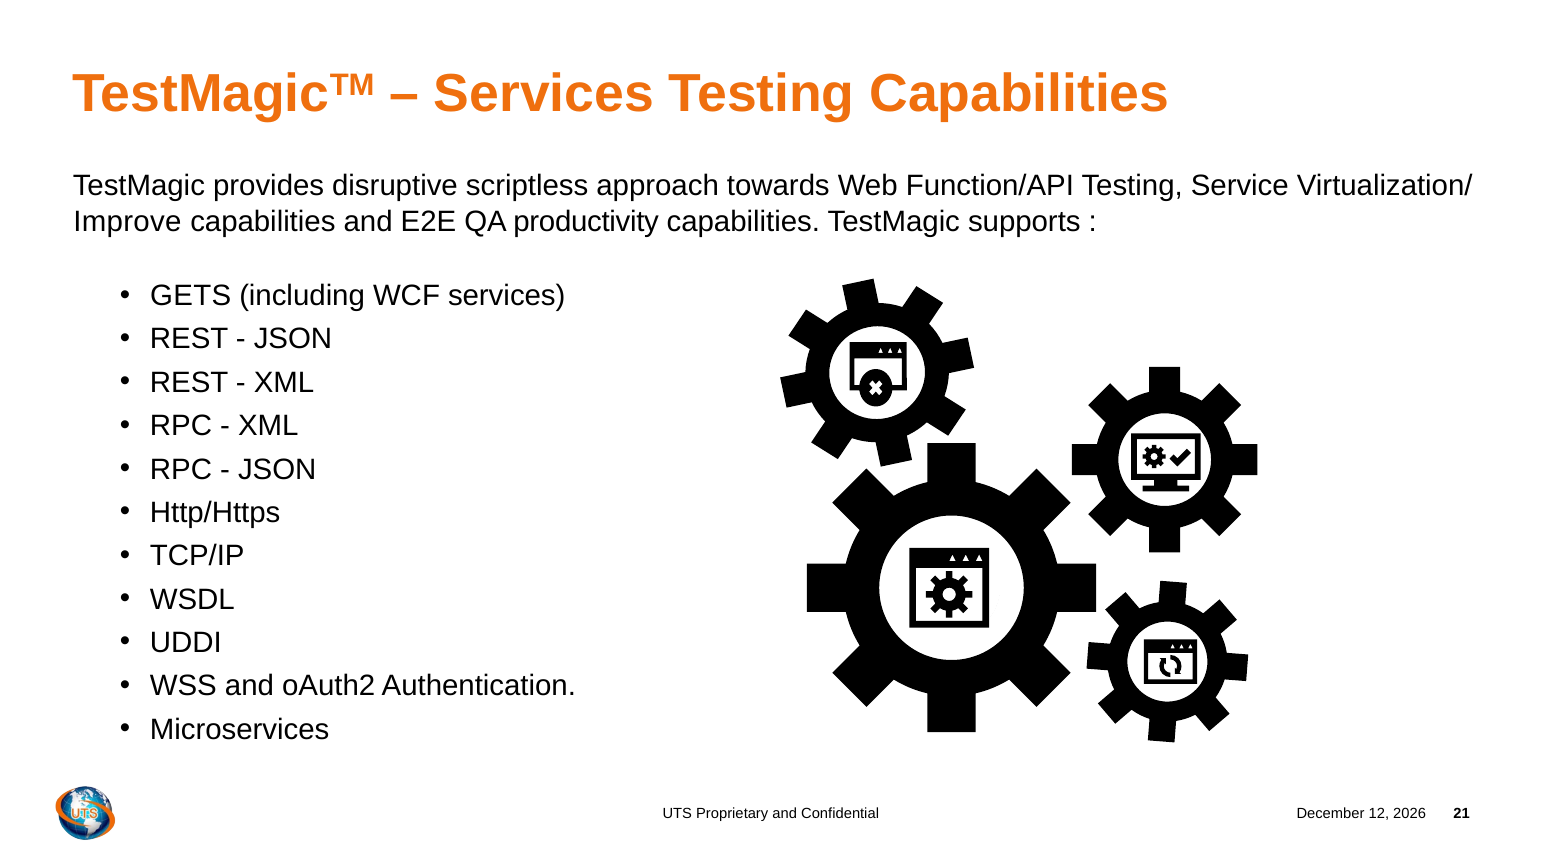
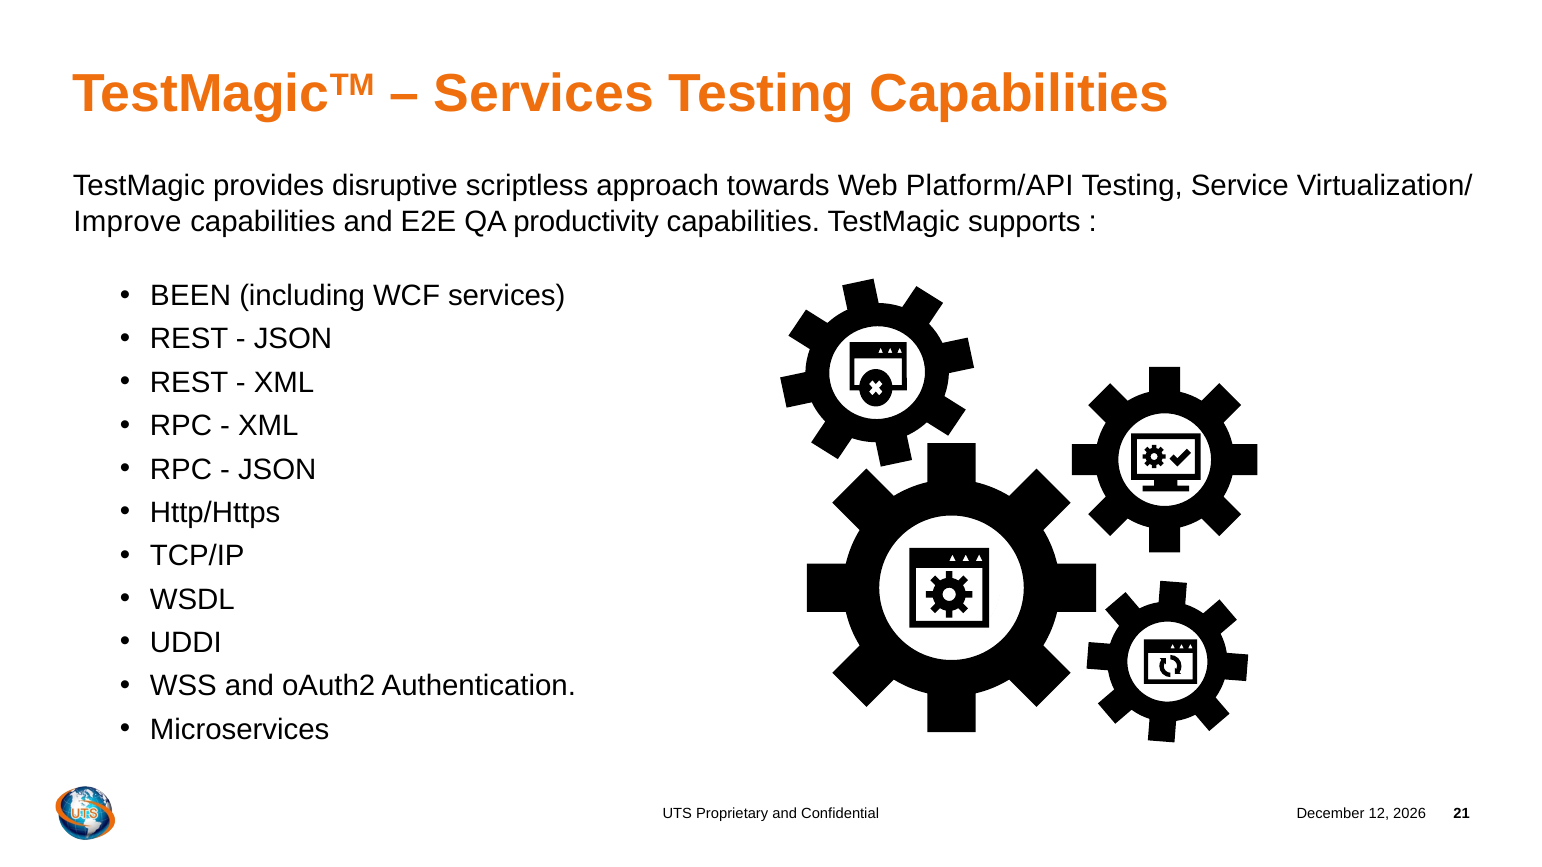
Function/API: Function/API -> Platform/API (990, 186)
GETS: GETS -> BEEN (191, 296)
